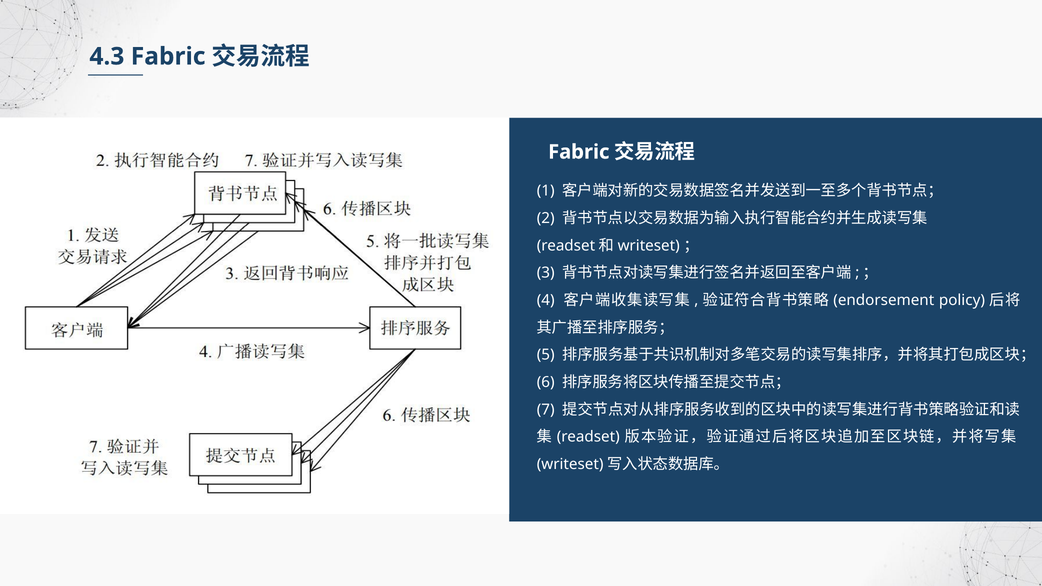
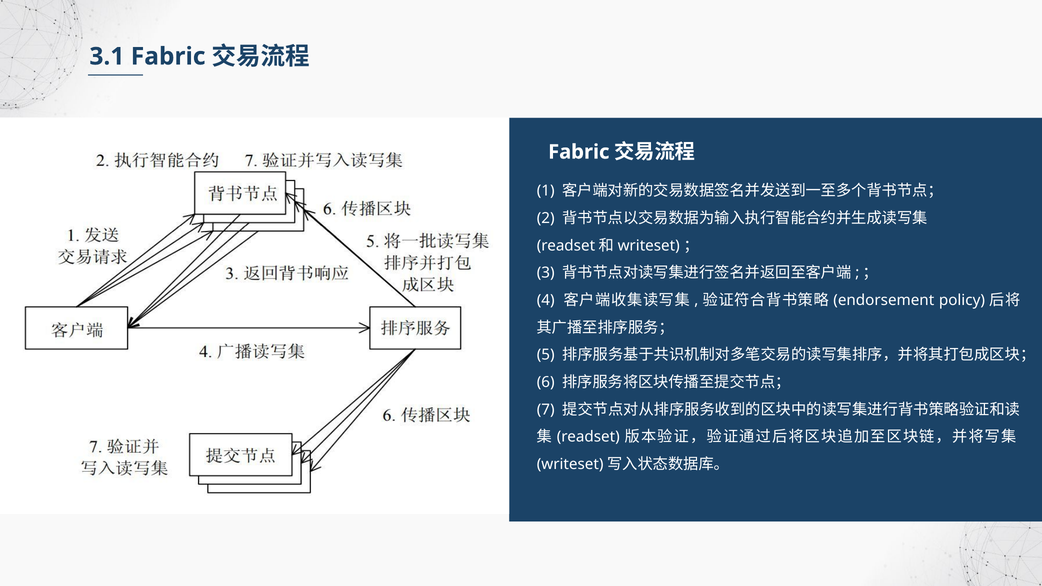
4.3: 4.3 -> 3.1 (107, 56)
